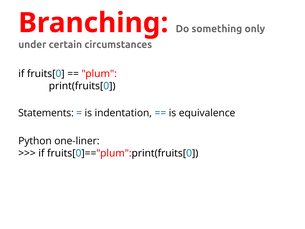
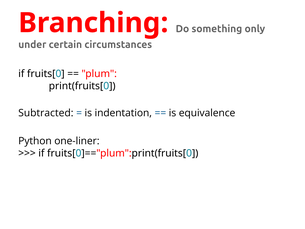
Statements: Statements -> Subtracted (46, 113)
